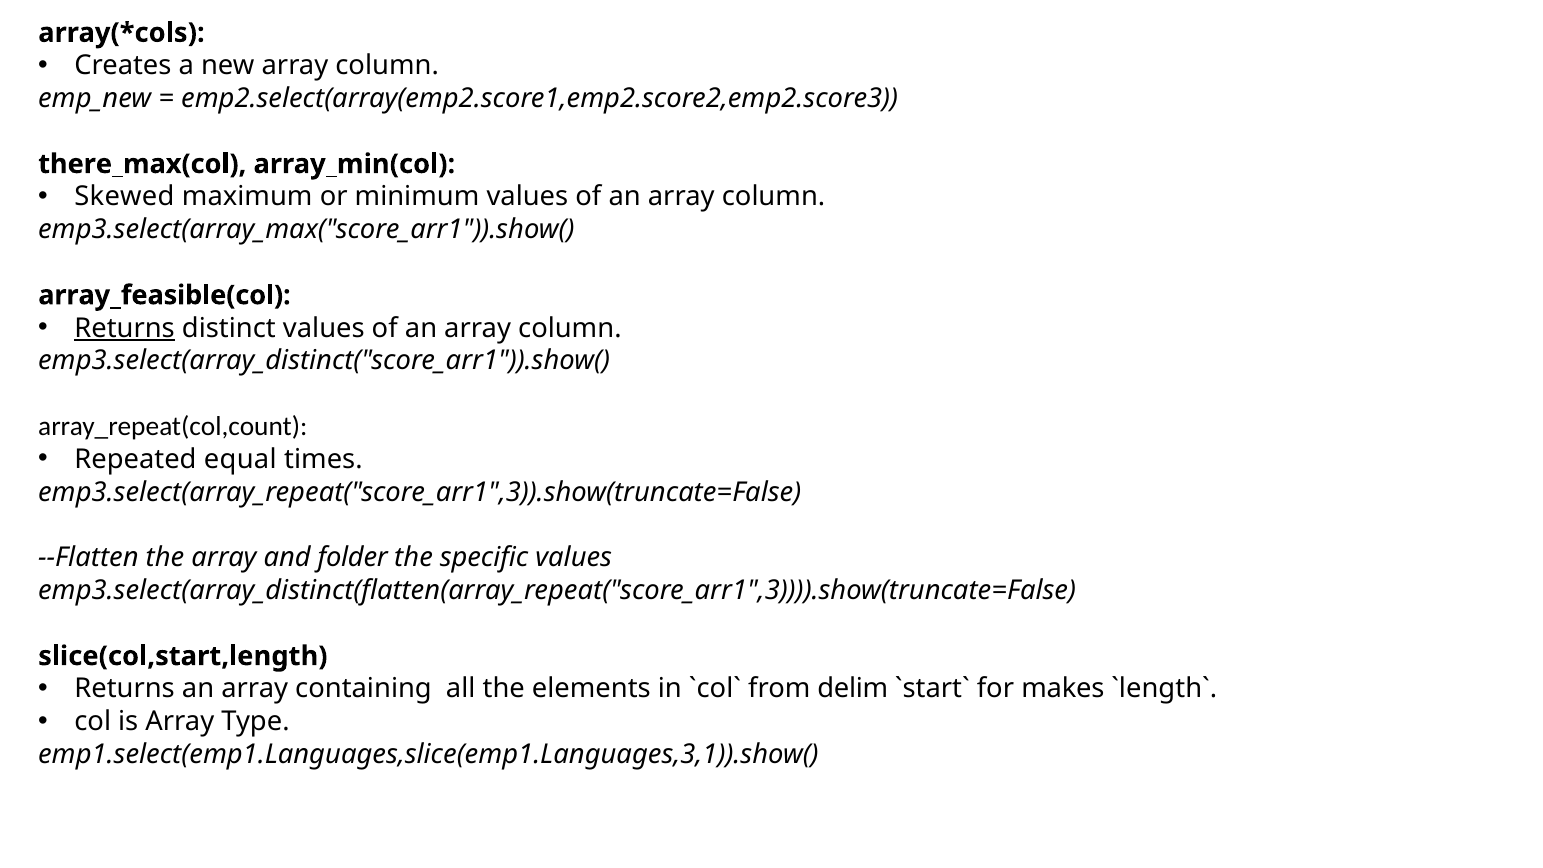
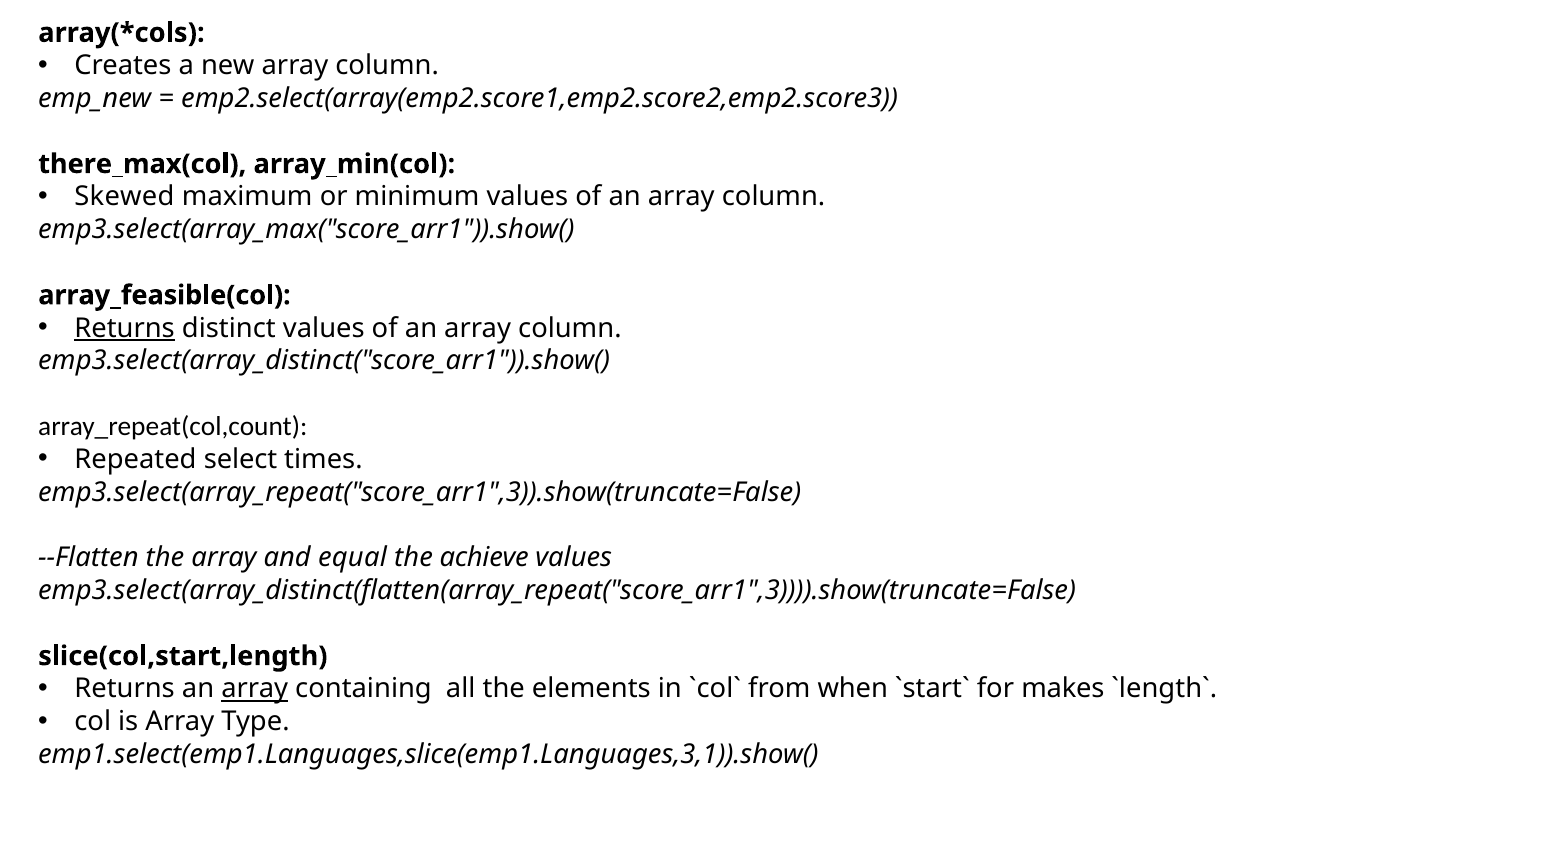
equal: equal -> select (240, 459)
folder: folder -> equal (352, 558)
specific: specific -> achieve (484, 558)
array underline: none -> present (255, 689)
delim: delim -> when (853, 689)
